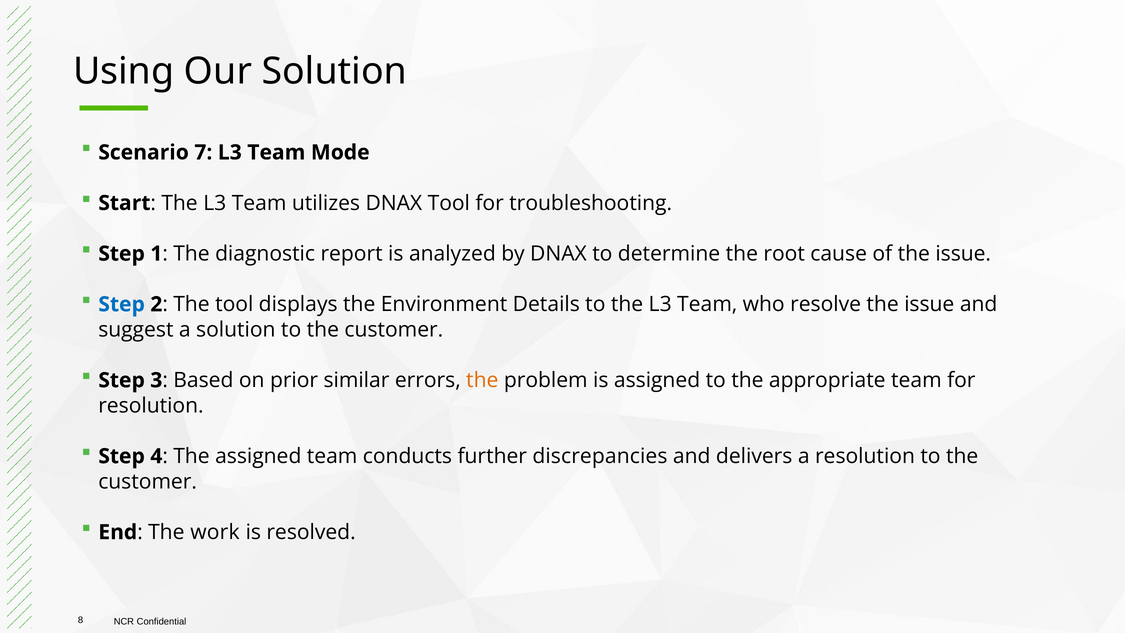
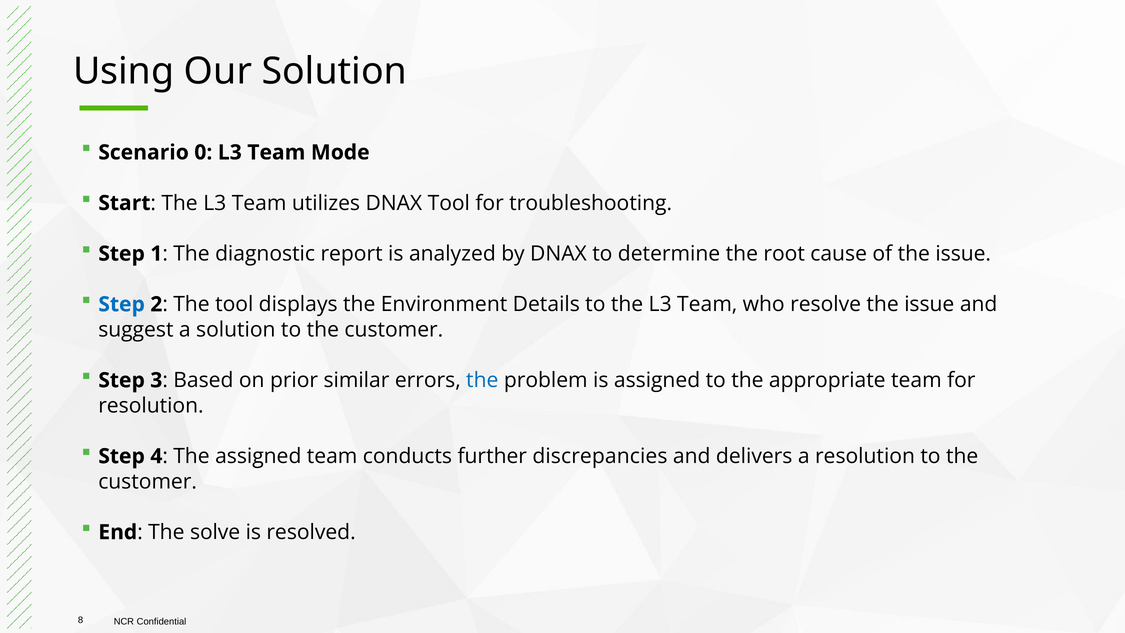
7: 7 -> 0 (203, 152)
the colour: orange -> blue (482, 380)
work: work -> solve (215, 532)
